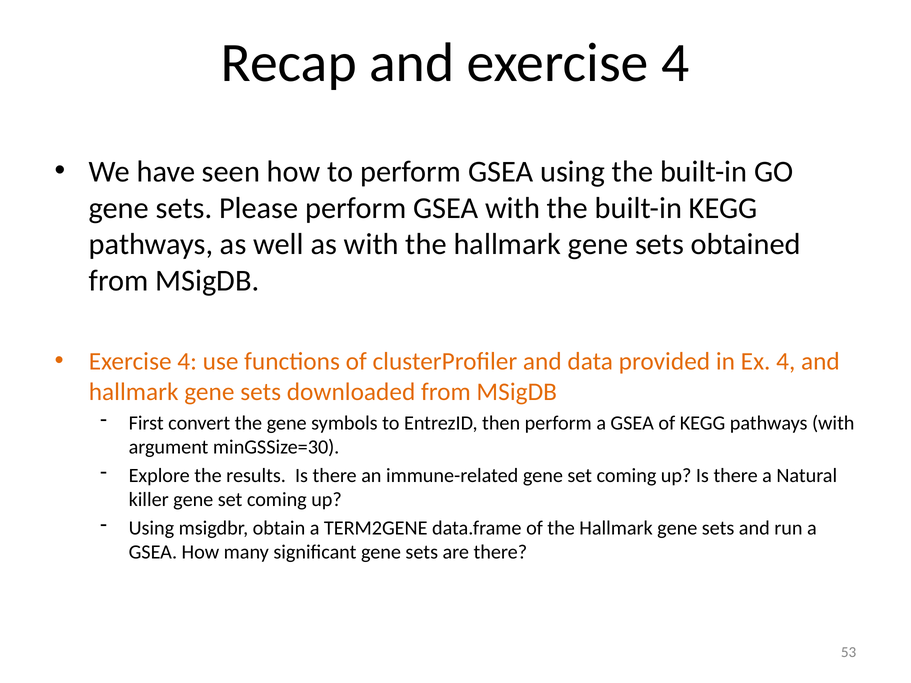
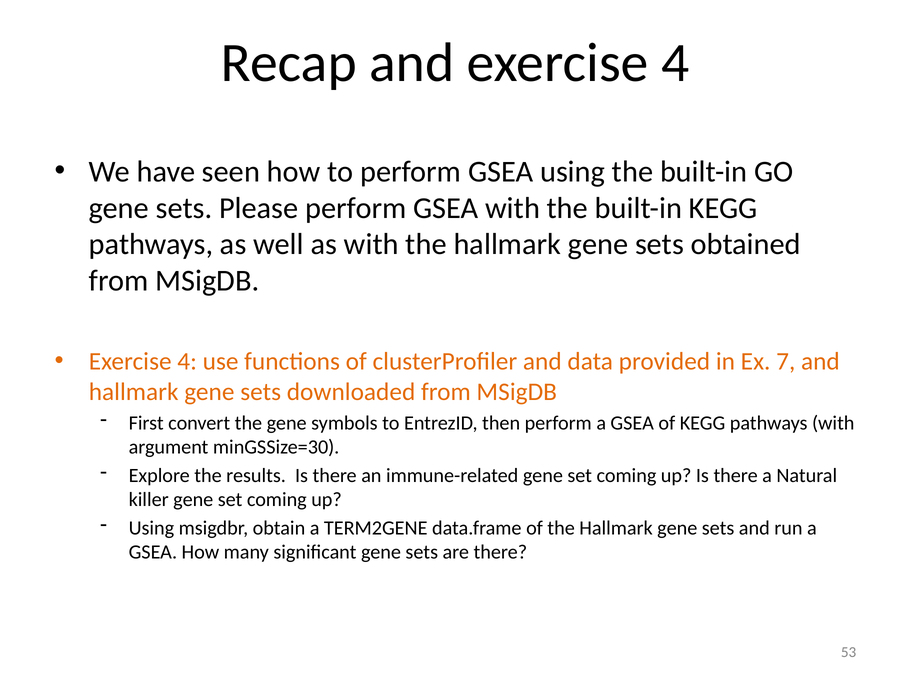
Ex 4: 4 -> 7 (786, 362)
